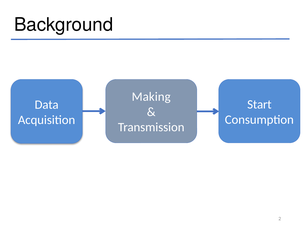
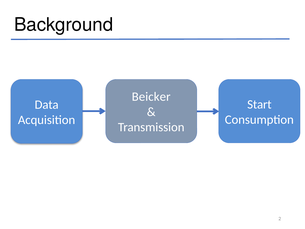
Making: Making -> Beicker (151, 97)
